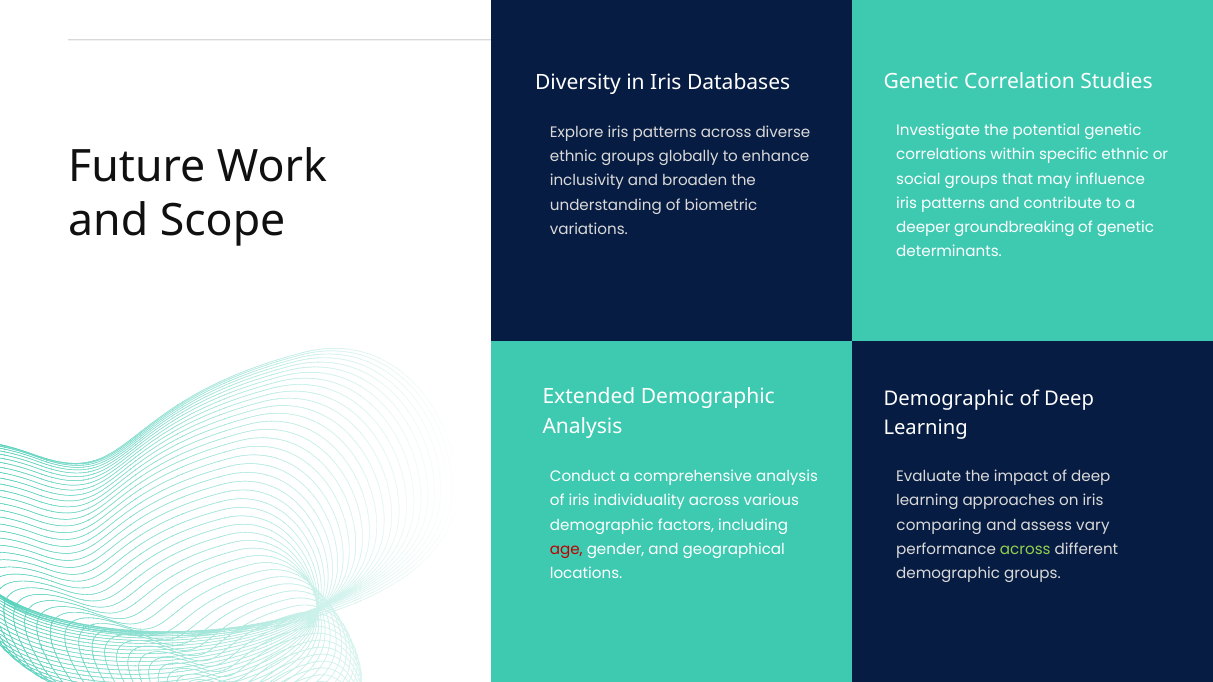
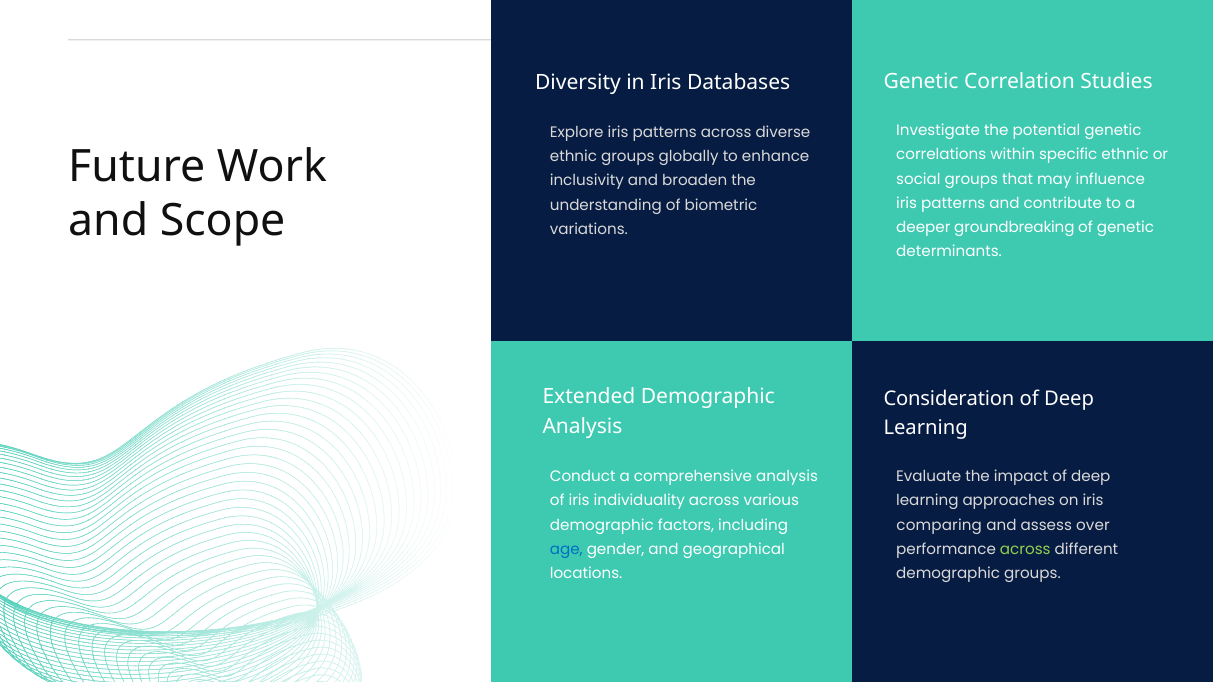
Demographic: Demographic -> Consideration (949, 399)
vary: vary -> over (1093, 525)
age colour: red -> blue (566, 550)
